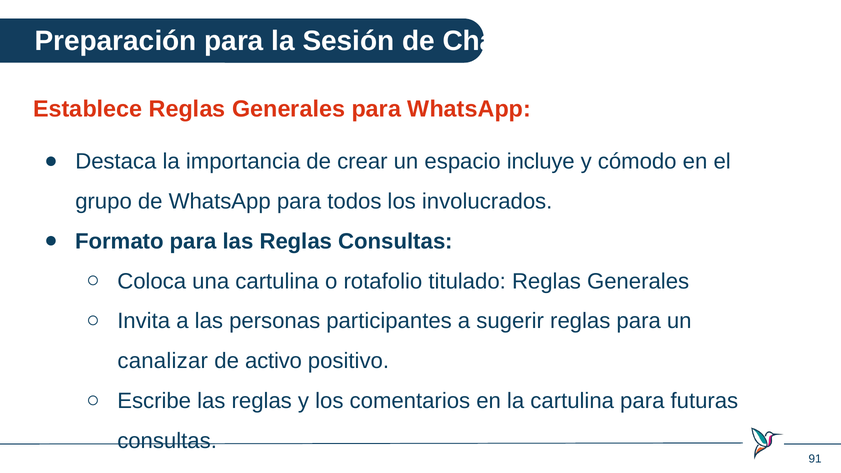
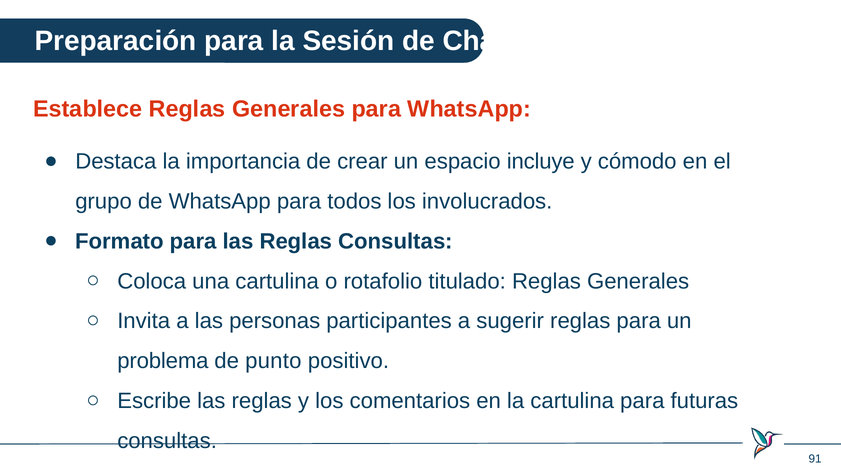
canalizar: canalizar -> problema (163, 361)
activo: activo -> punto (273, 361)
